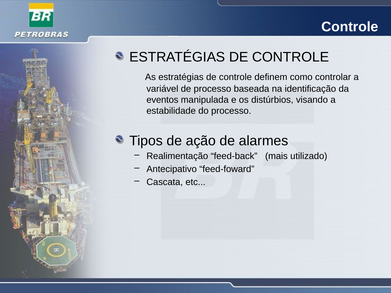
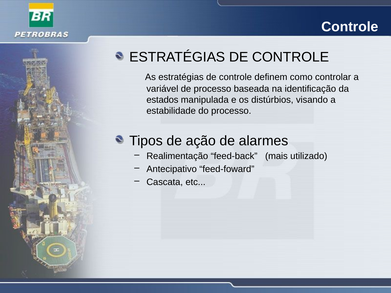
eventos: eventos -> estados (162, 100)
